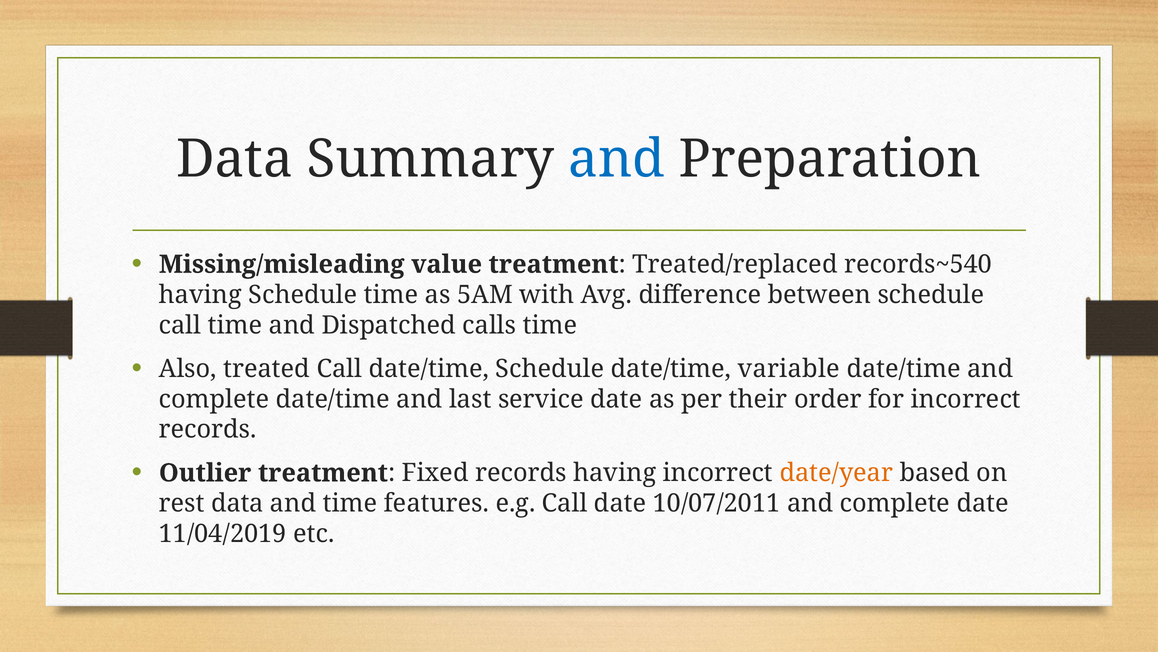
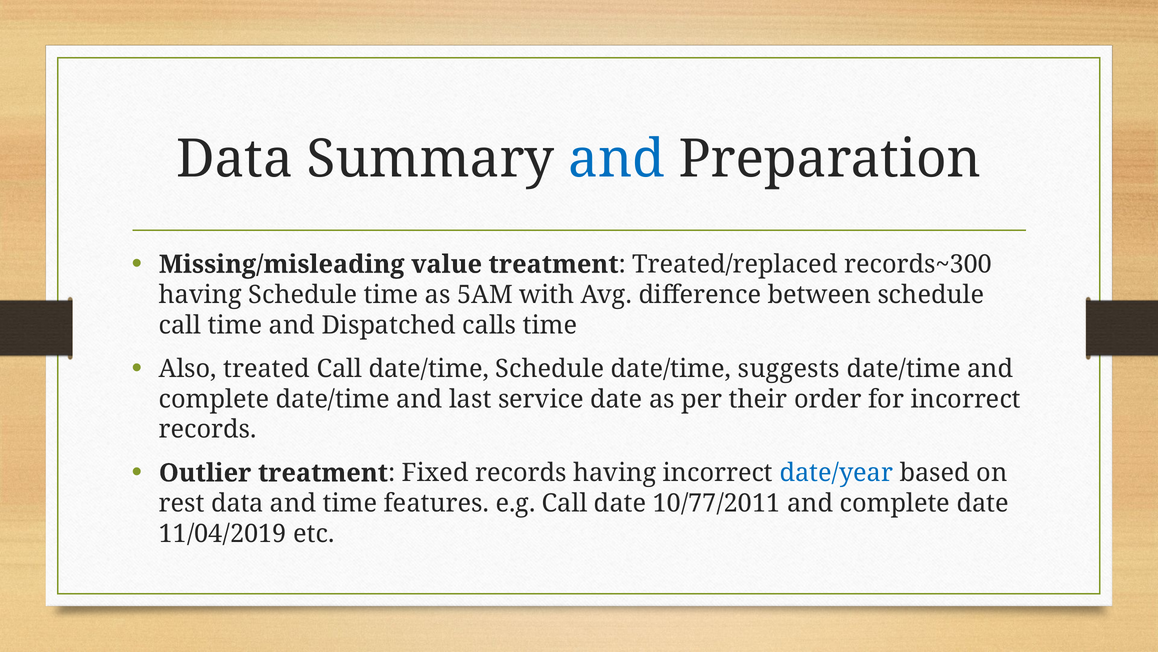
records~540: records~540 -> records~300 (918, 264)
variable: variable -> suggests (789, 368)
date/year colour: orange -> blue (836, 473)
10/07/2011: 10/07/2011 -> 10/77/2011 (717, 503)
